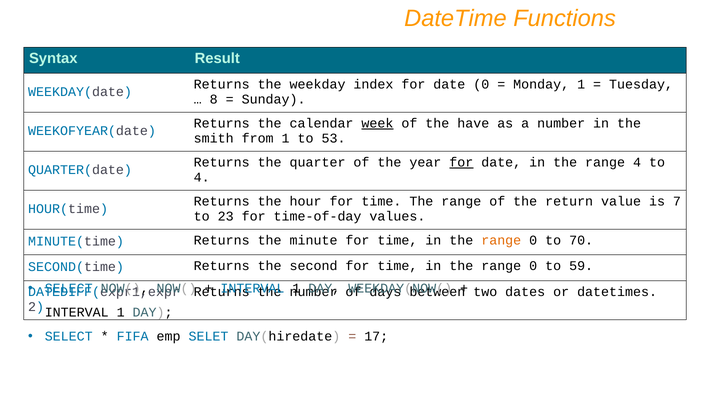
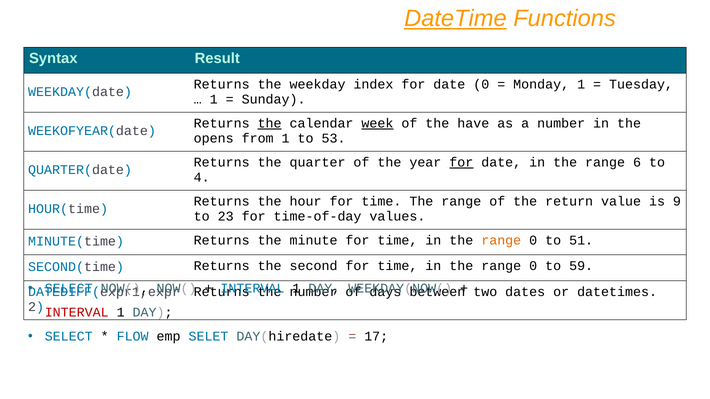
DateTime underline: none -> present (455, 18)
8: 8 -> 1 (214, 99)
the underline: none -> present (270, 123)
smith: smith -> opens (214, 138)
range 4: 4 -> 6 (637, 162)
7: 7 -> 9 (677, 201)
70: 70 -> 51 (581, 240)
INTERVAL colour: black -> red (77, 313)
FIFA: FIFA -> FLOW (133, 337)
